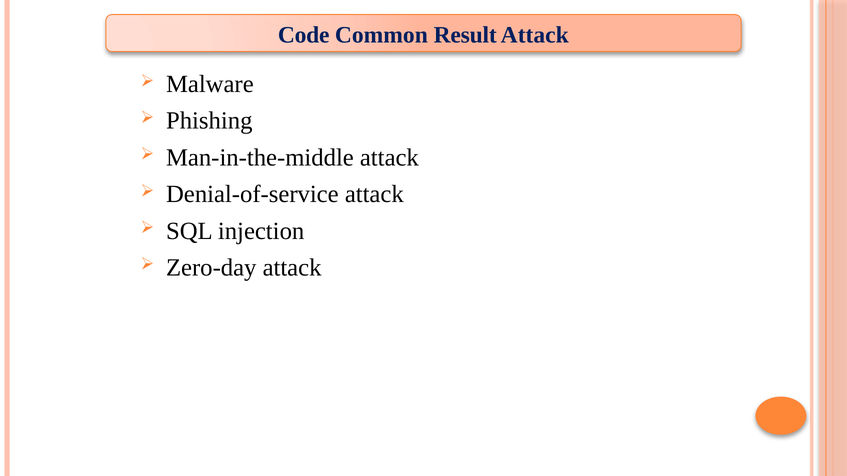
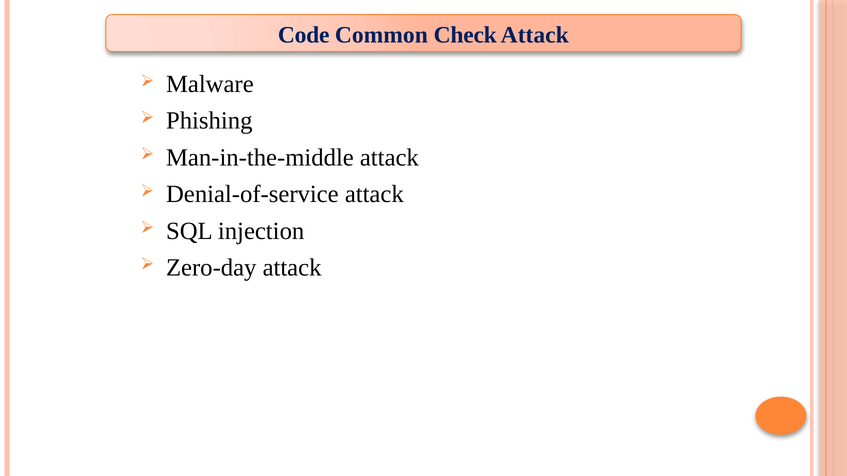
Result: Result -> Check (465, 35)
